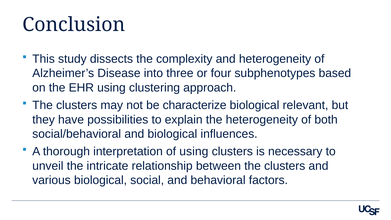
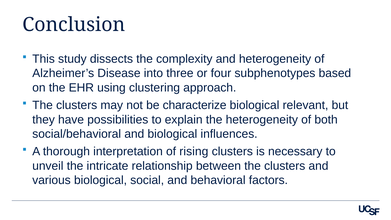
of using: using -> rising (194, 151)
